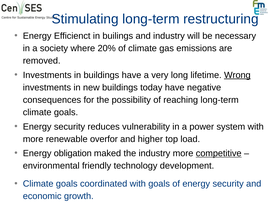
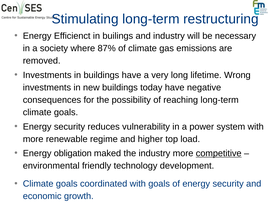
20%: 20% -> 87% (107, 48)
Wrong underline: present -> none (237, 75)
overfor: overfor -> regime (104, 139)
